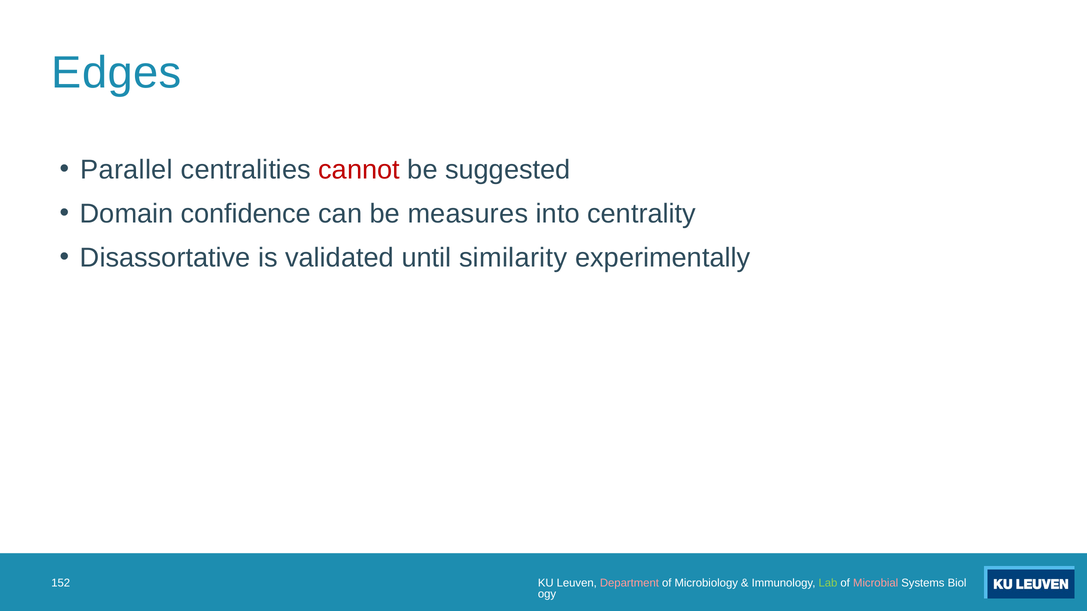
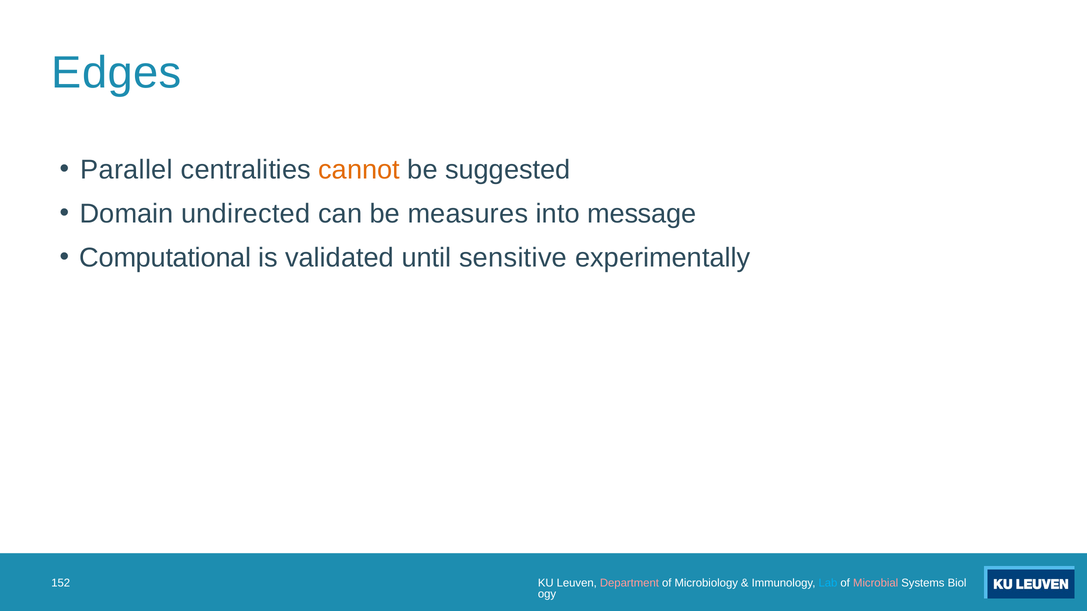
cannot colour: red -> orange (359, 170)
confidence: confidence -> undirected (246, 214)
centrality: centrality -> message (642, 214)
Disassortative: Disassortative -> Computational (165, 258)
similarity: similarity -> sensitive (513, 258)
Lab colour: light green -> light blue (828, 583)
